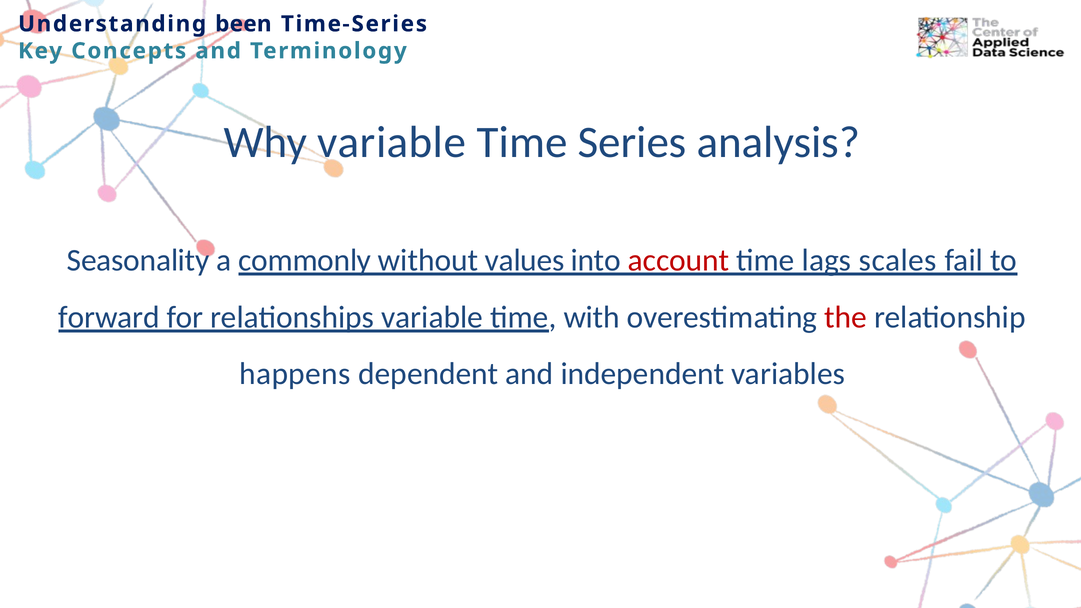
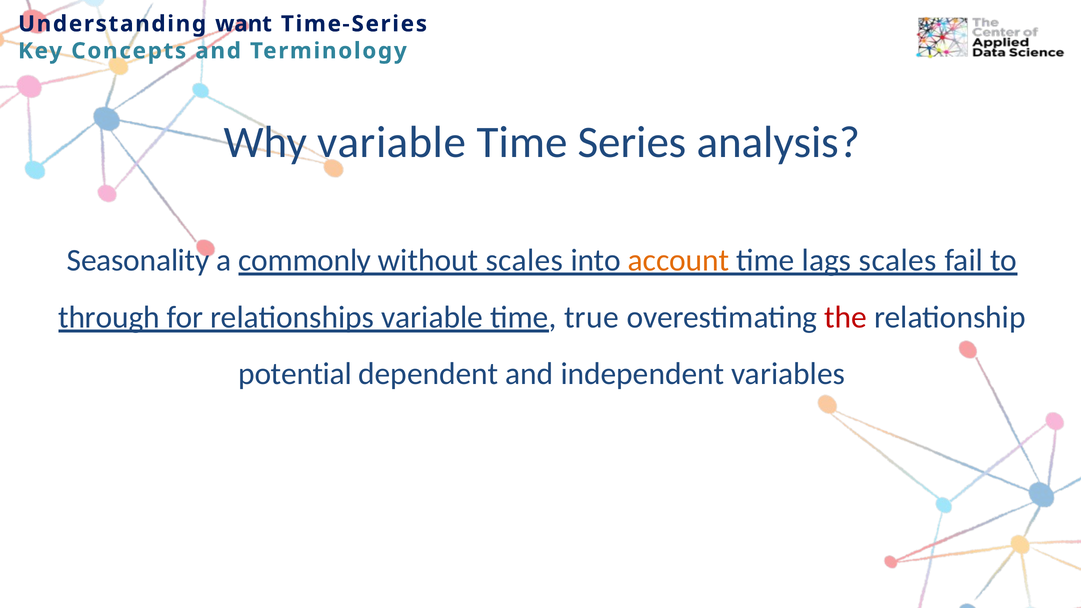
been: been -> want (244, 24)
without values: values -> scales (524, 260)
account colour: red -> orange (679, 260)
forward: forward -> through (109, 317)
with: with -> true (591, 317)
happens: happens -> potential (295, 374)
